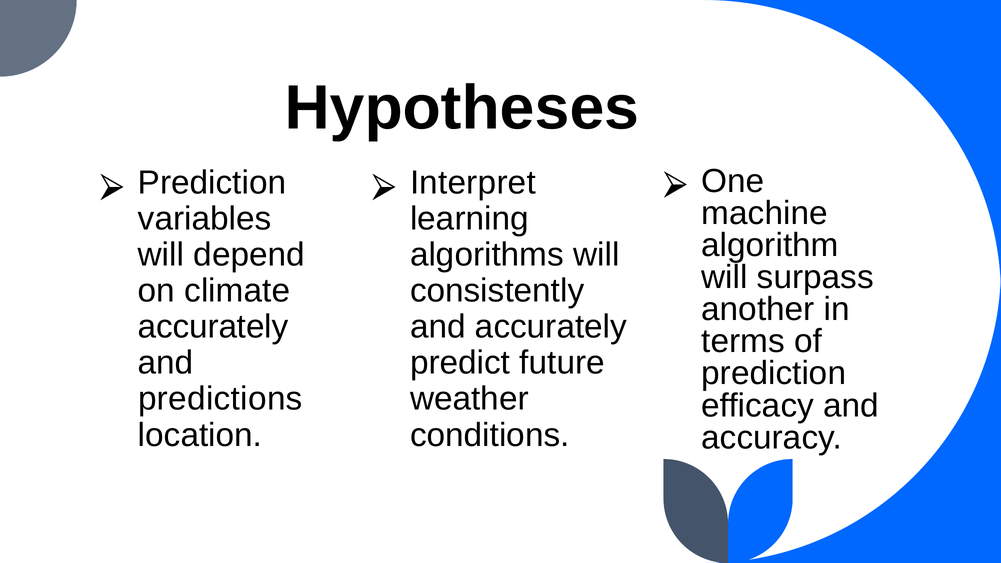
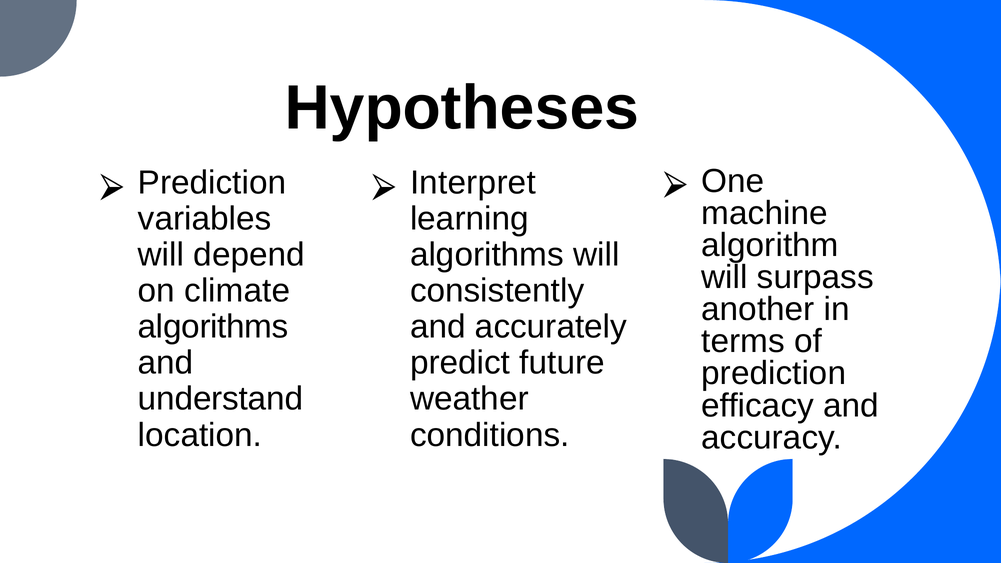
accurately: accurately -> algorithms (213, 327)
predictions: predictions -> understand (221, 399)
